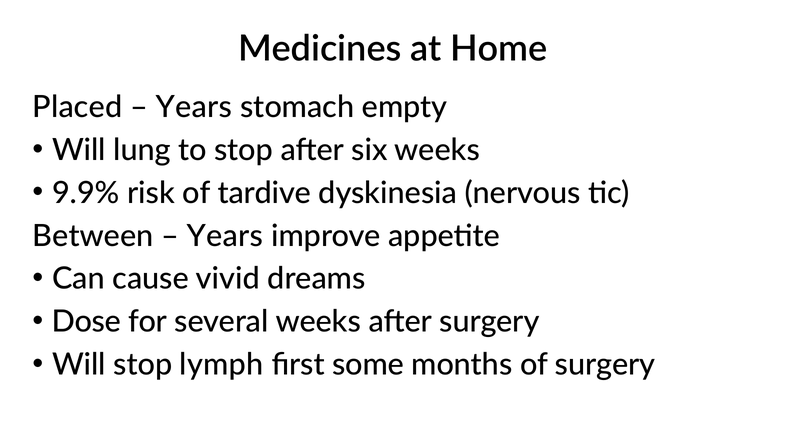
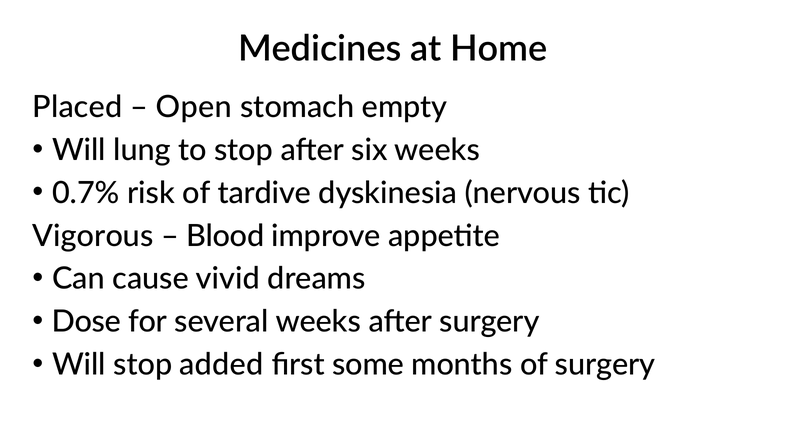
Years: Years -> Open (194, 107)
9.9%: 9.9% -> 0.7% (86, 193)
Between: Between -> Vigorous (93, 236)
Years: Years -> Blood (225, 236)
lymph: lymph -> added (221, 365)
